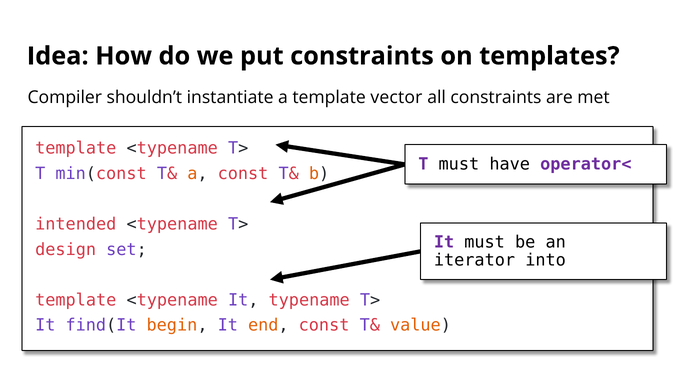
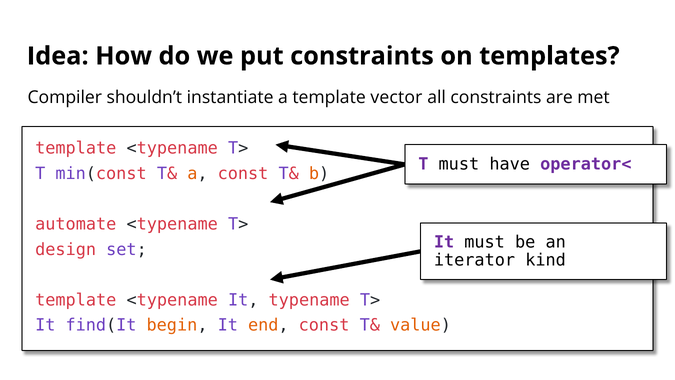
intended: intended -> automate (76, 224)
into: into -> kind (546, 260)
